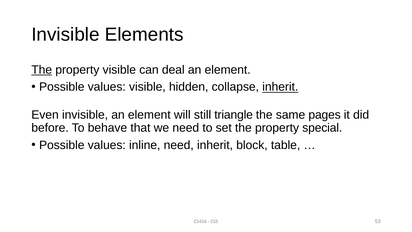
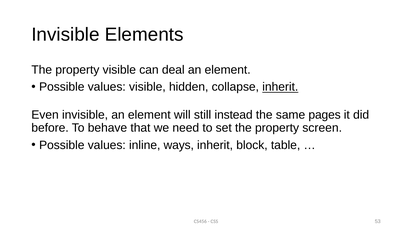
The underline: present -> none (42, 70)
triangle: triangle -> instead (234, 115)
special: special -> screen (322, 128)
inline need: need -> ways (179, 145)
